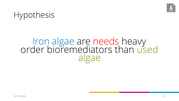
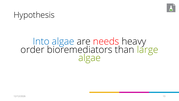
Iron: Iron -> Into (41, 41)
used: used -> large (148, 50)
